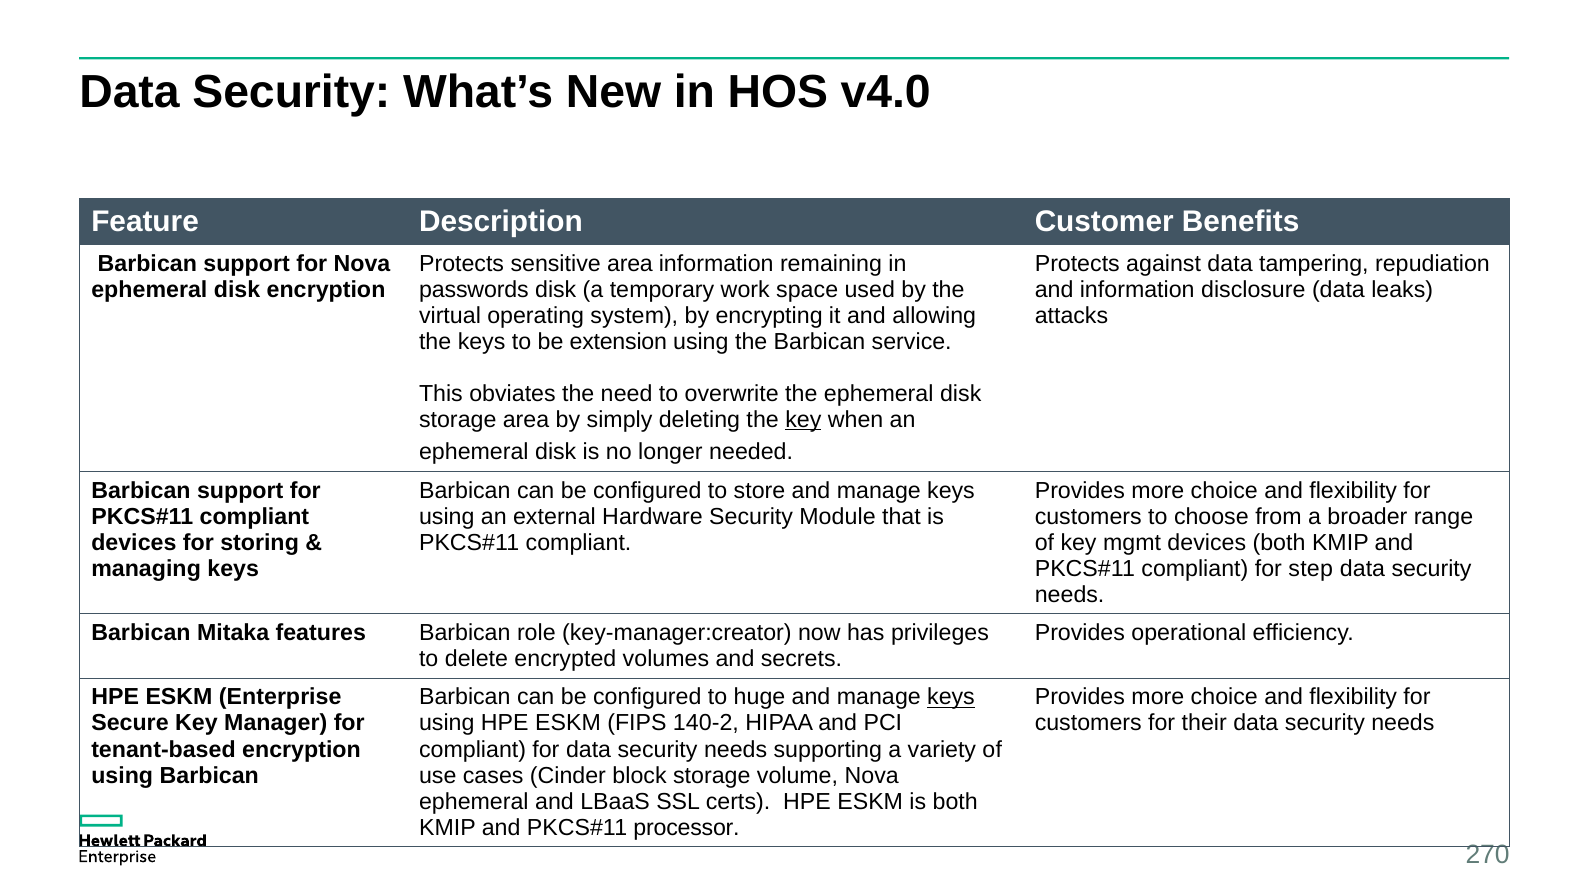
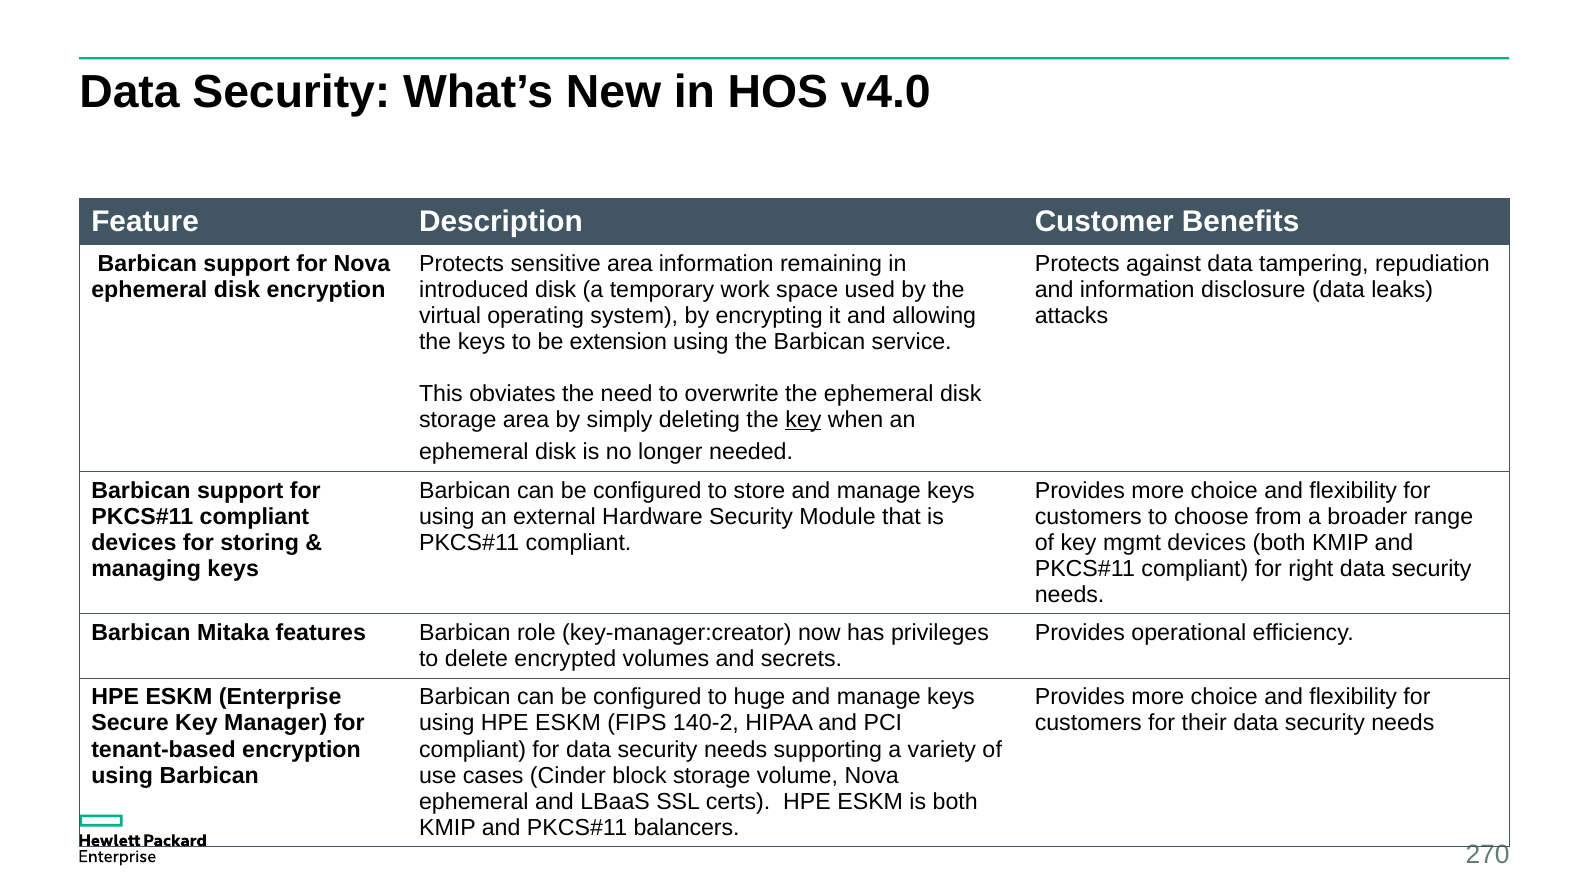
passwords: passwords -> introduced (474, 289)
step: step -> right (1311, 569)
keys underline: present -> none (951, 697)
processor: processor -> balancers (686, 827)
